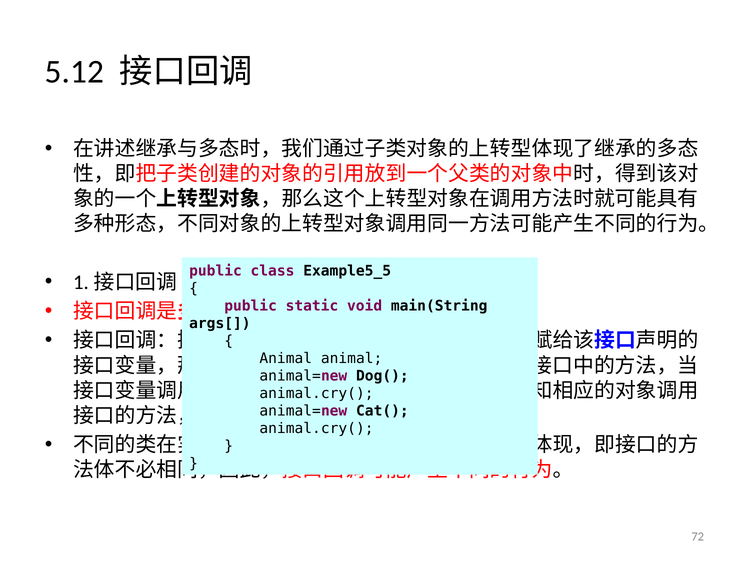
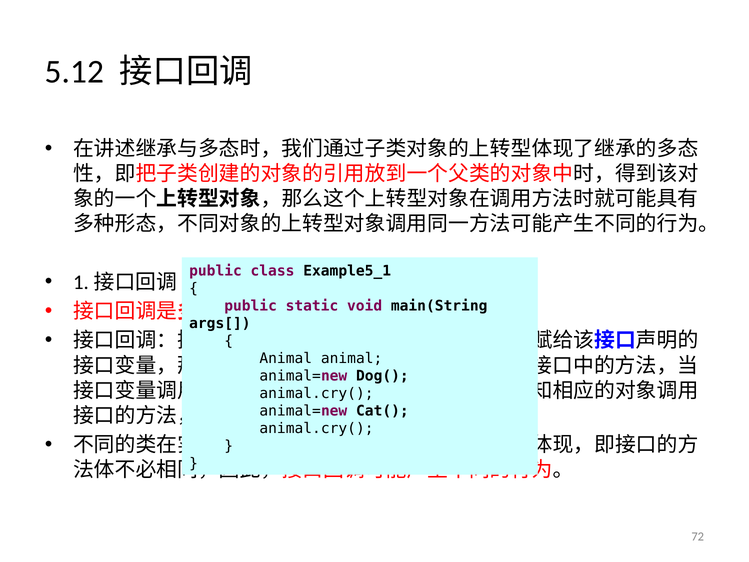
Example5_5: Example5_5 -> Example5_1 (347, 271)
